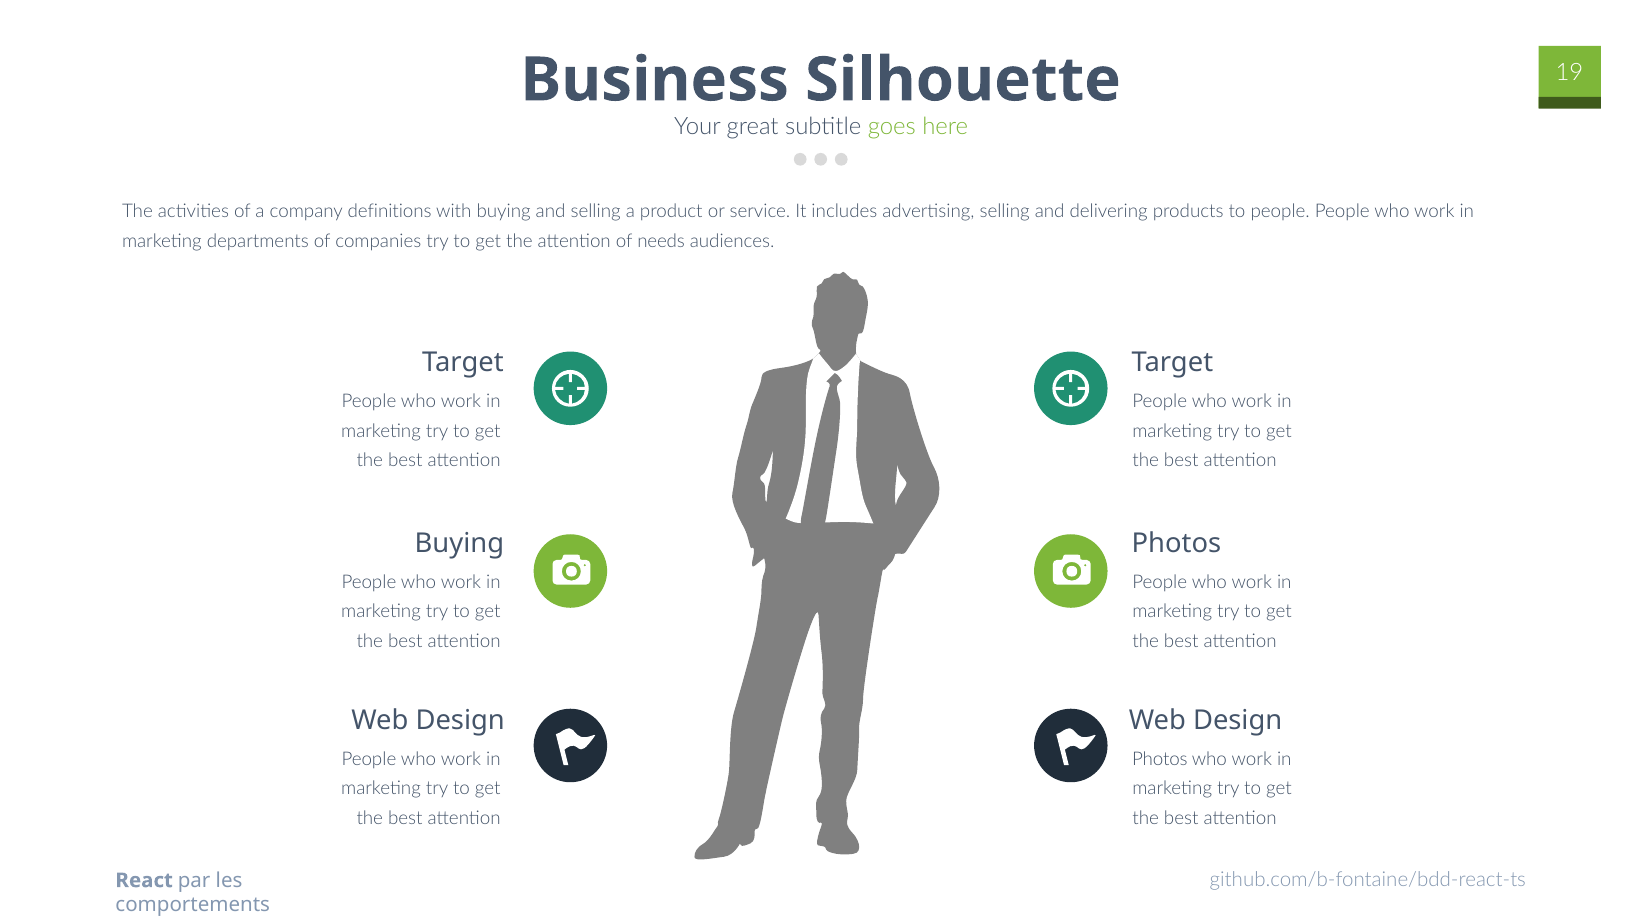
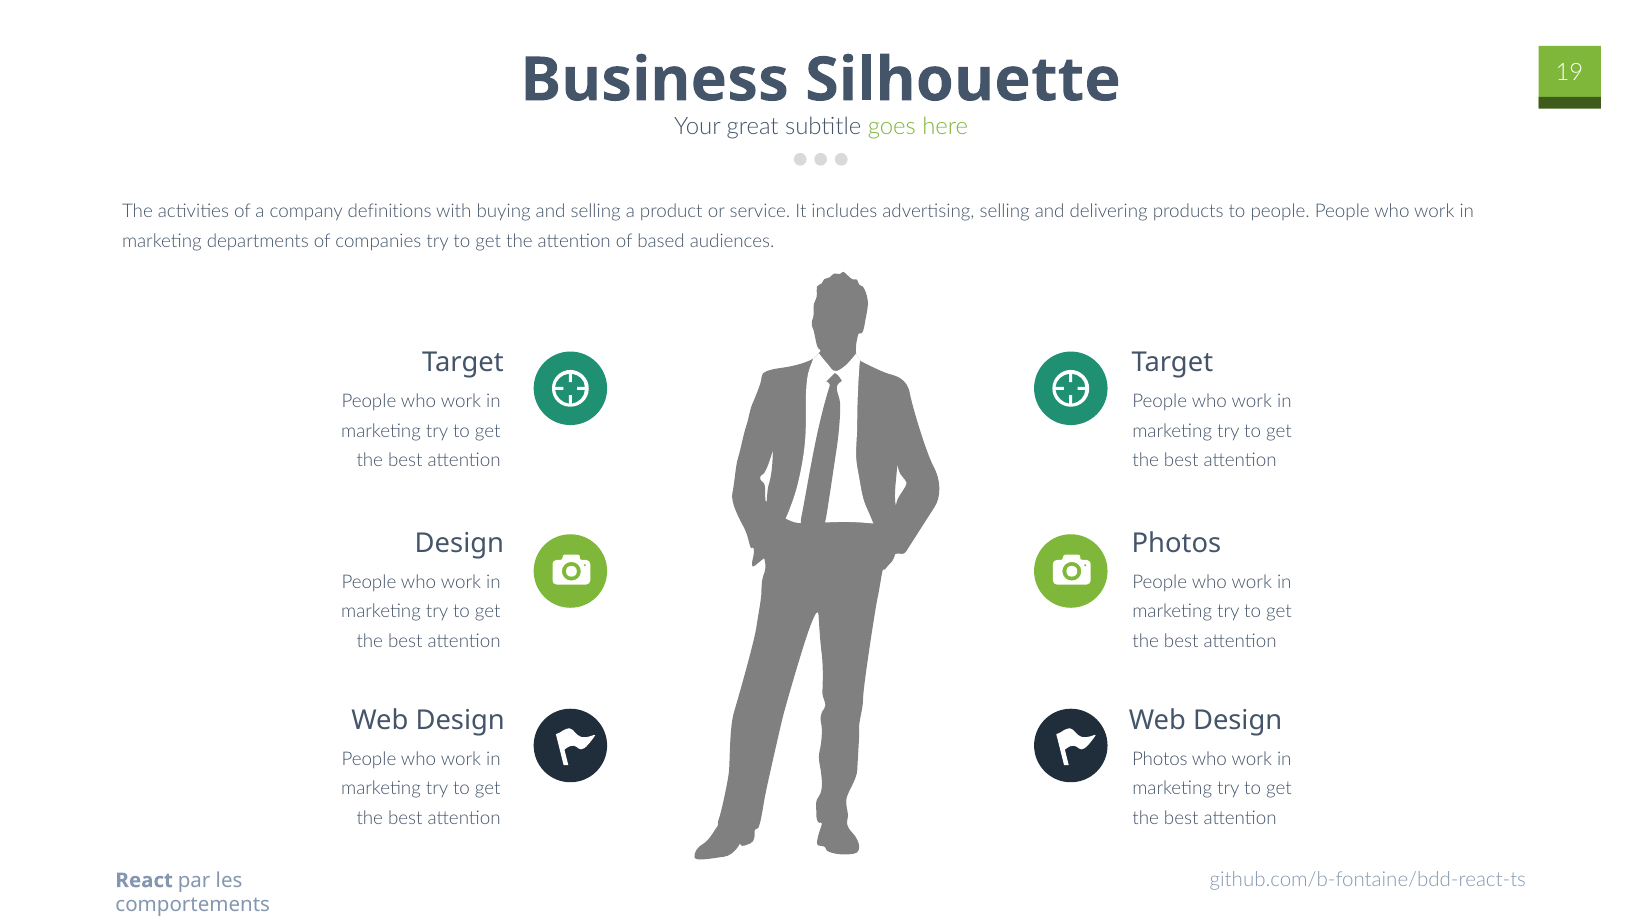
needs: needs -> based (661, 241)
Buying: Buying -> Design (459, 544)
